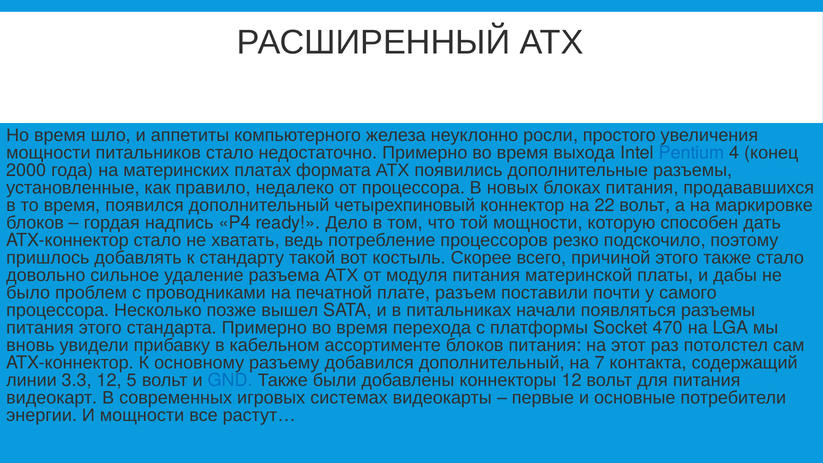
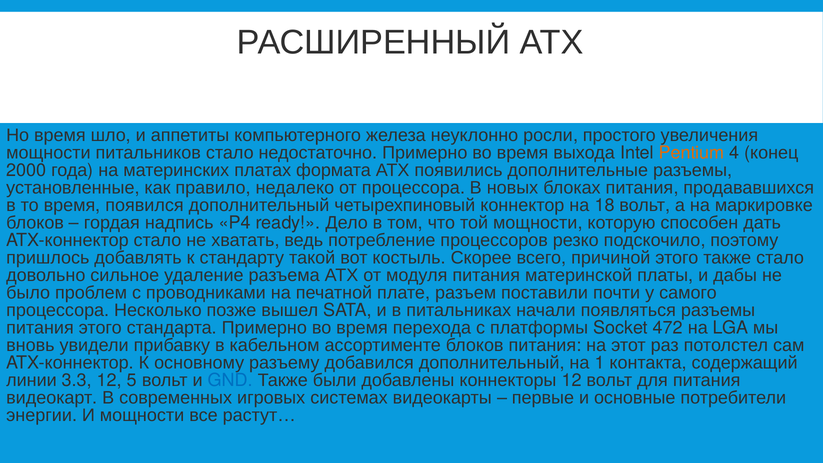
Pentium colour: blue -> orange (692, 153)
22: 22 -> 18 (605, 205)
470: 470 -> 472 (668, 328)
7: 7 -> 1 (600, 363)
